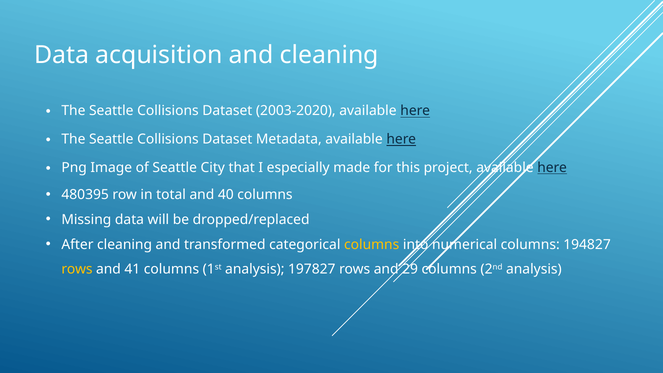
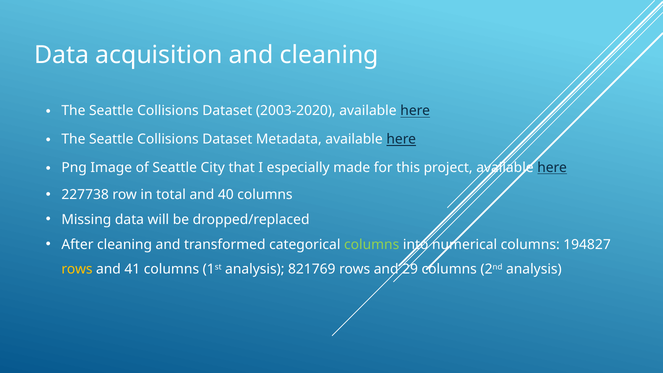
480395: 480395 -> 227738 (85, 195)
columns colour: yellow -> light green (372, 244)
197827: 197827 -> 821769 (312, 269)
